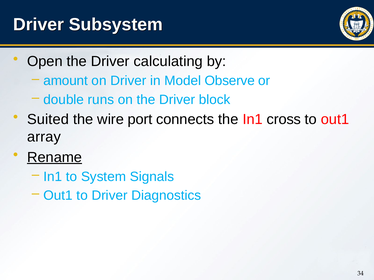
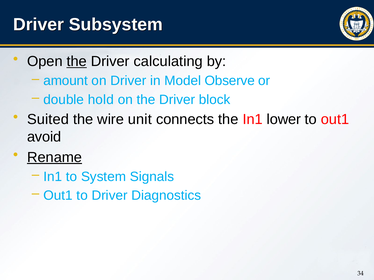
the underline: none -> present (77, 61)
runs: runs -> hold (101, 100)
port: port -> unit (140, 120)
cross: cross -> lower (284, 120)
array: array -> avoid (44, 137)
